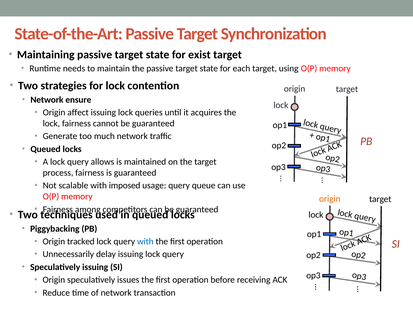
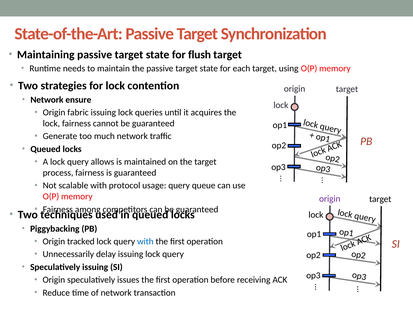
exist: exist -> flush (200, 55)
affect: affect -> fabric (78, 113)
imposed: imposed -> protocol (125, 186)
origin colour: orange -> purple (330, 199)
